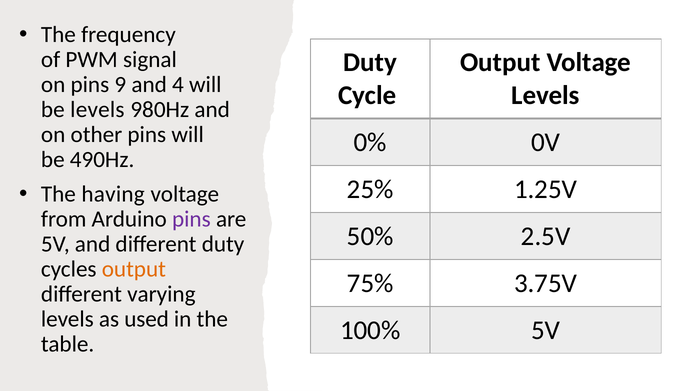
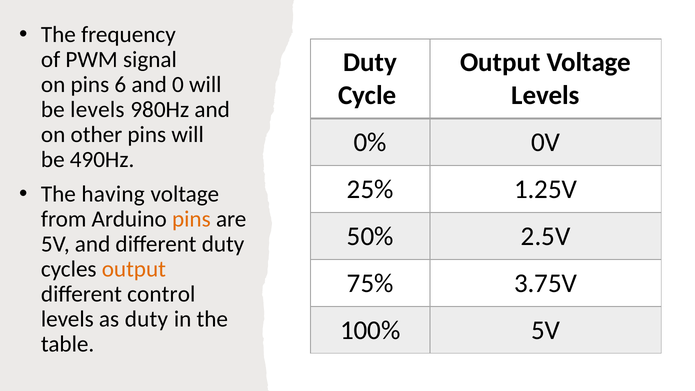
9: 9 -> 6 (120, 84)
4: 4 -> 0 (178, 84)
pins colour: purple -> orange (191, 219)
varying: varying -> control (161, 294)
as used: used -> duty (146, 319)
